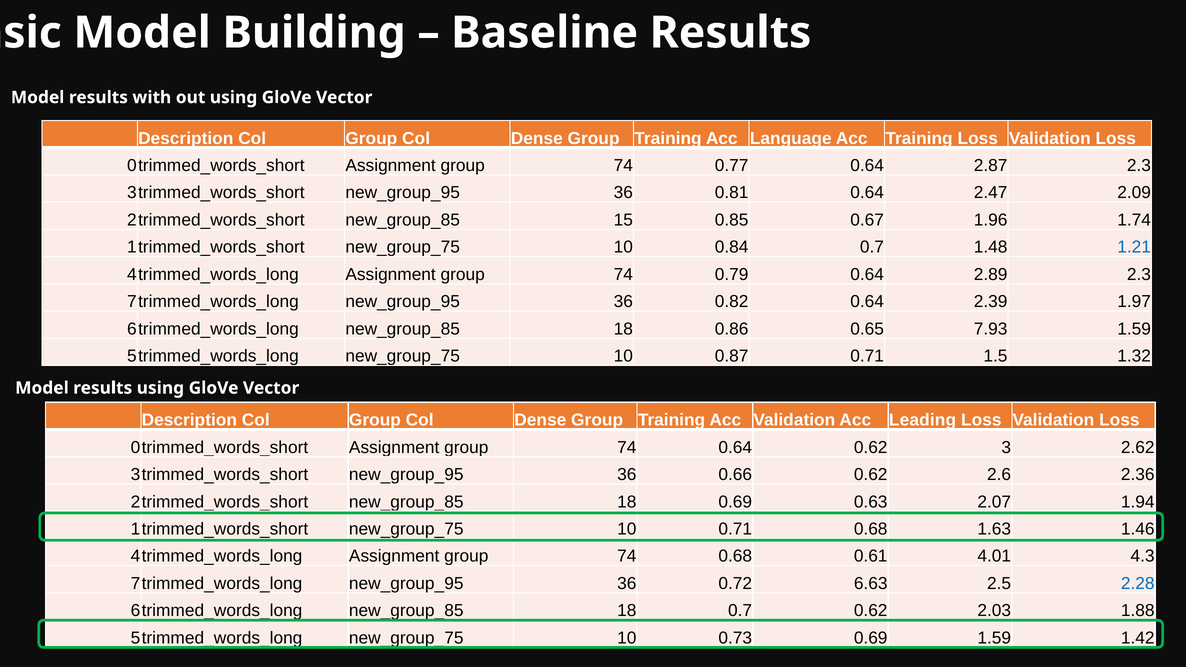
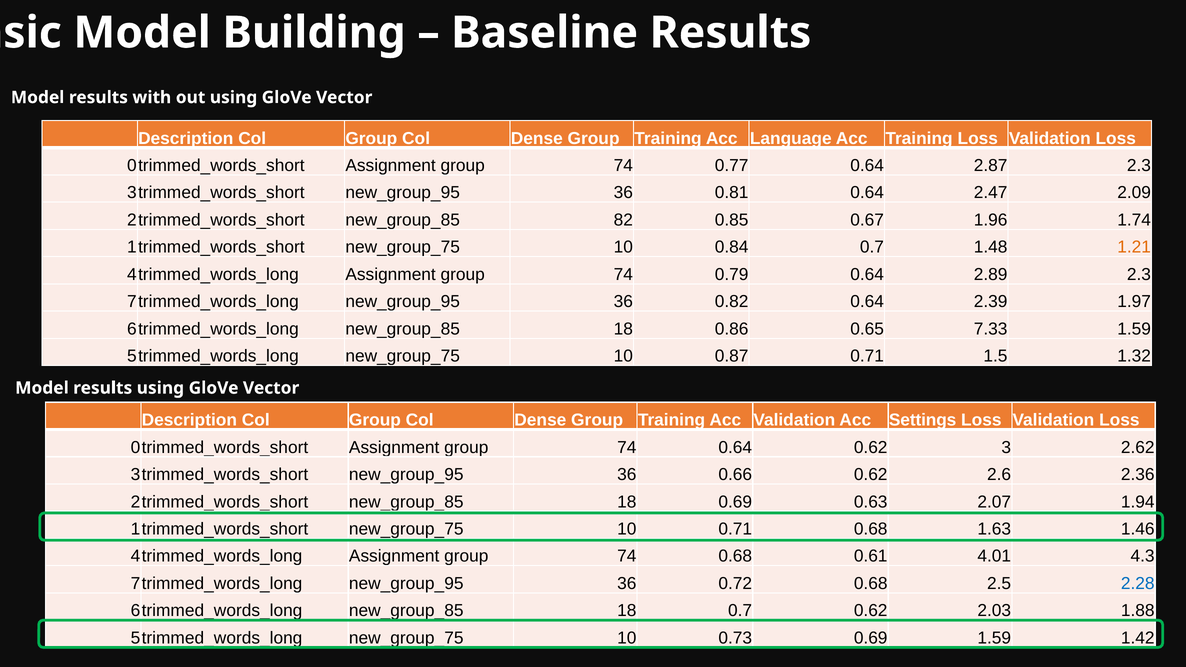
15: 15 -> 82 (623, 220)
1.21 colour: blue -> orange (1134, 247)
7.93: 7.93 -> 7.33 (991, 329)
Leading: Leading -> Settings (923, 420)
0.72 6.63: 6.63 -> 0.68 (871, 584)
